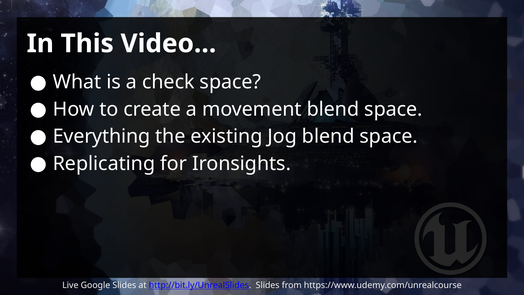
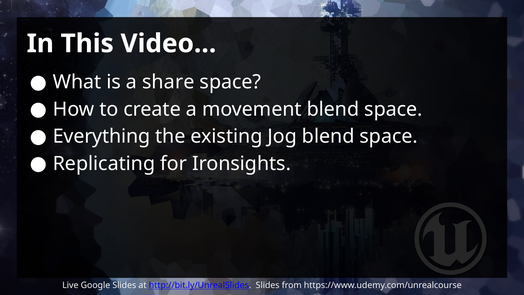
check: check -> share (168, 82)
